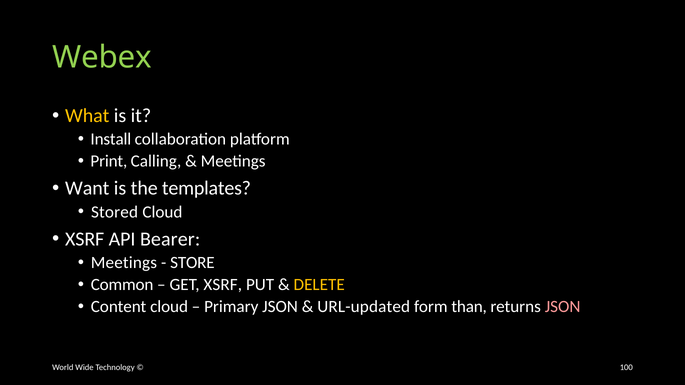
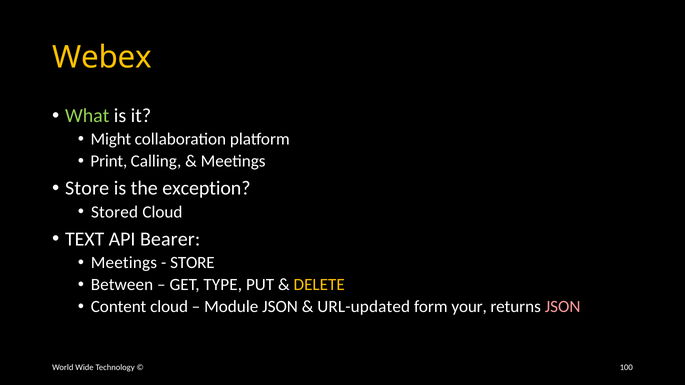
Webex colour: light green -> yellow (102, 58)
What colour: yellow -> light green (87, 116)
Install: Install -> Might (111, 139)
Want: Want -> Store (87, 189)
templates: templates -> exception (206, 189)
XSRF: XSRF -> TEXT (85, 239)
Common: Common -> Between (122, 285)
GET XSRF: XSRF -> TYPE (223, 285)
Primary: Primary -> Module (231, 307)
than: than -> your (469, 307)
